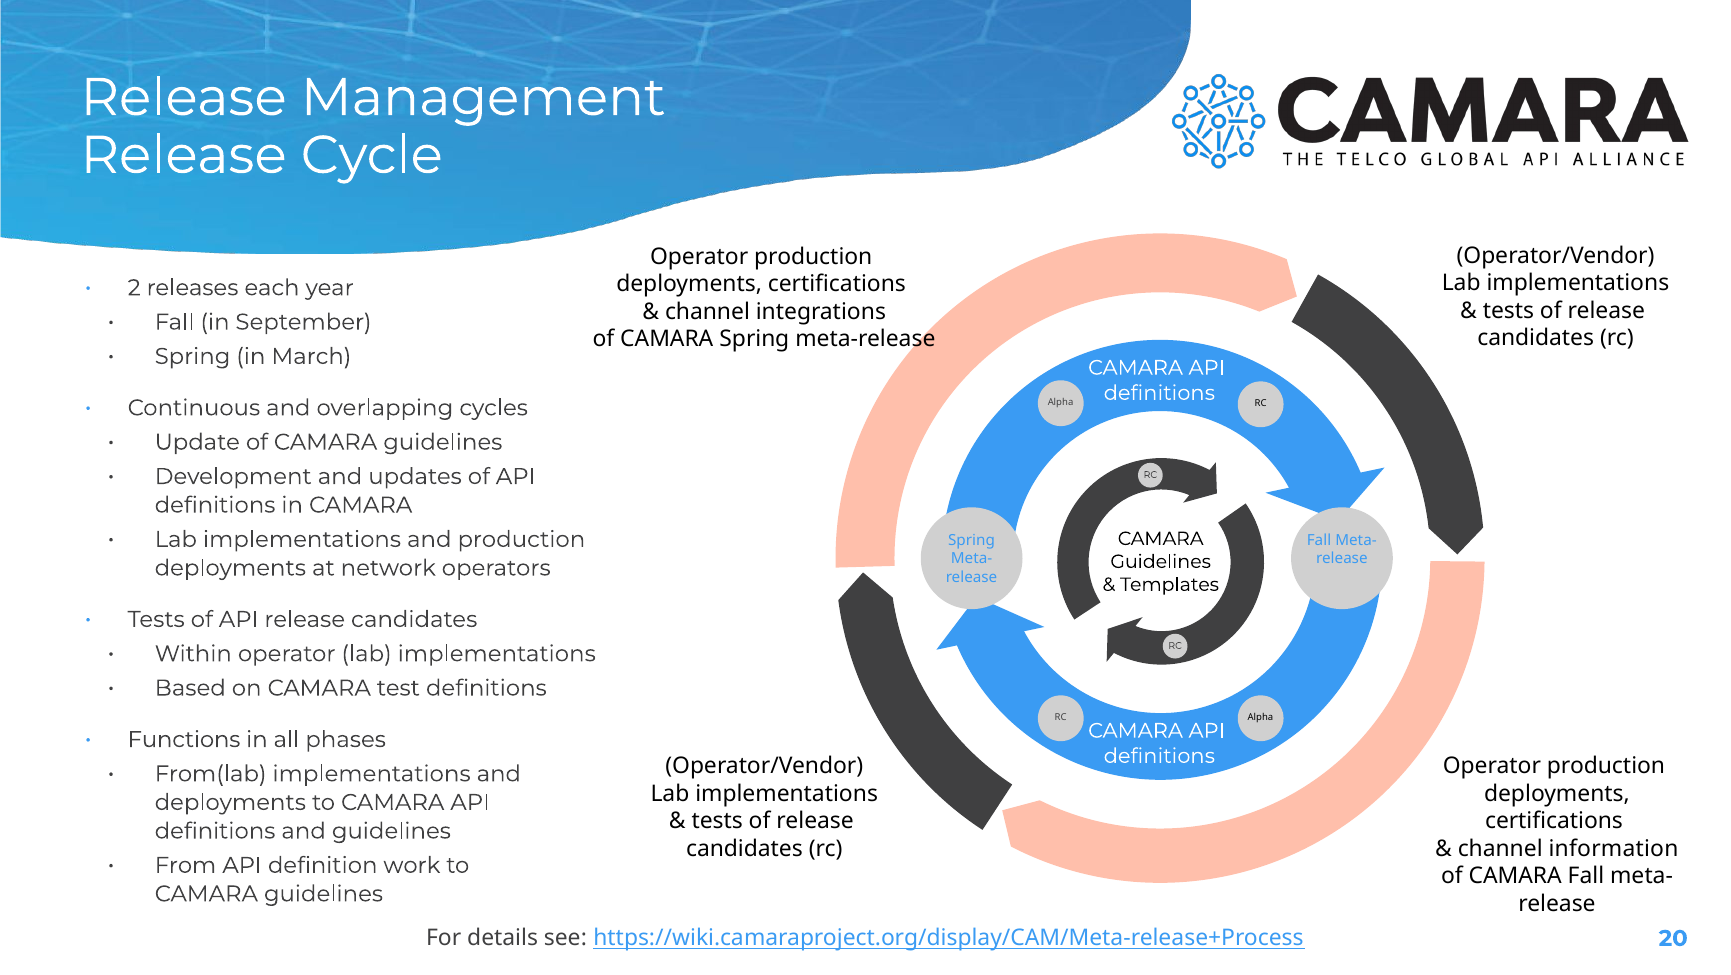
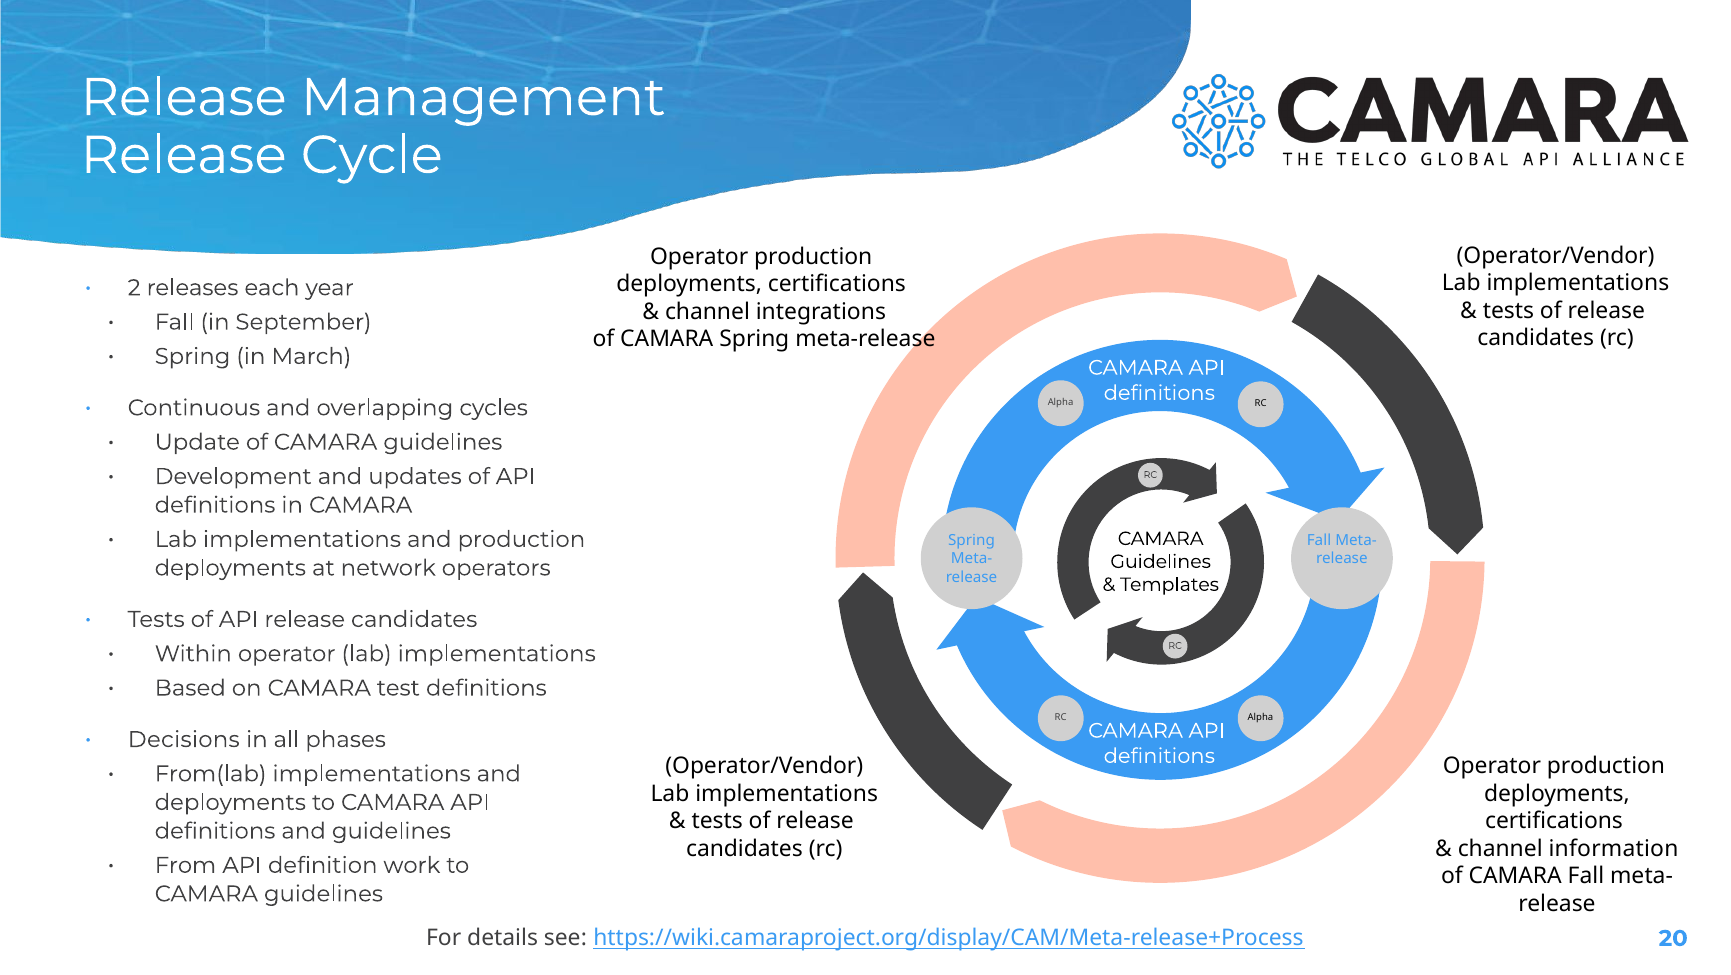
Functions: Functions -> Decisions (184, 739)
